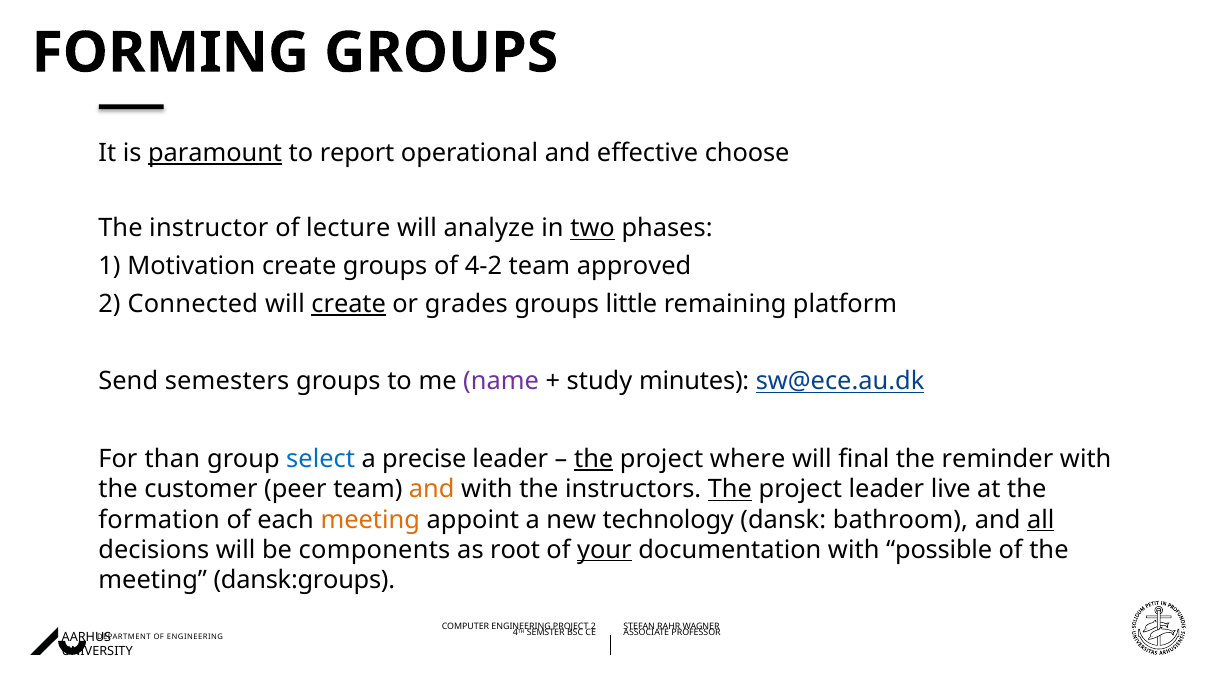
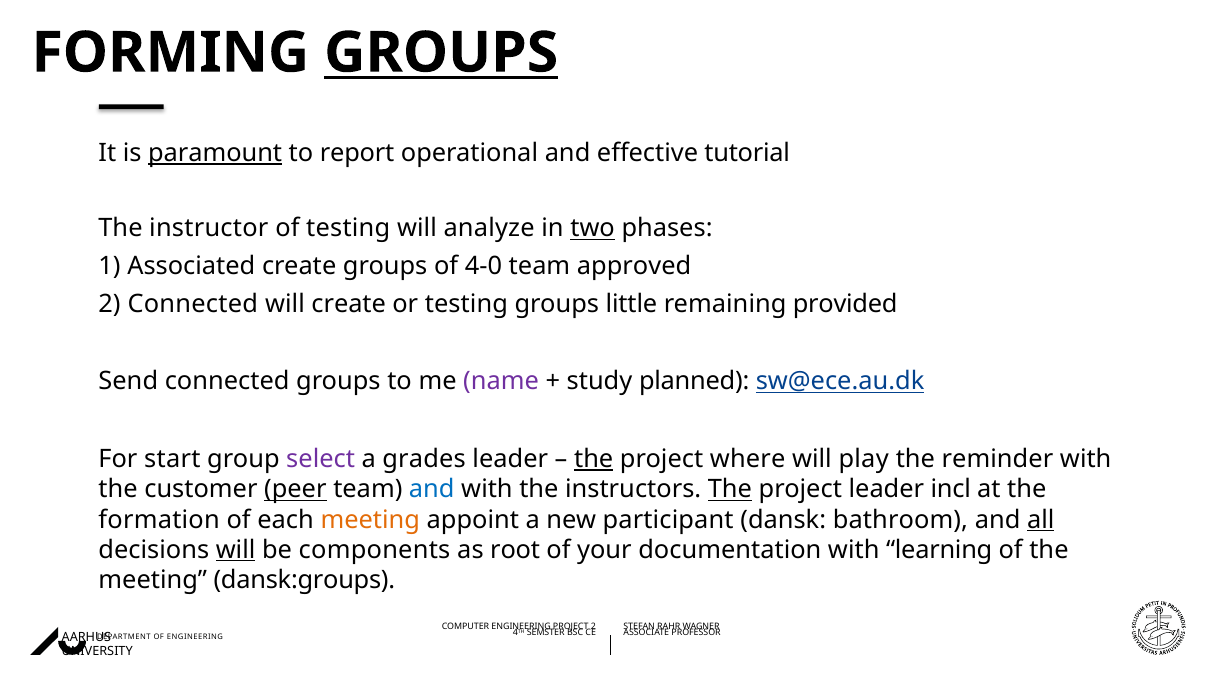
GROUPS underline: none -> present (441, 53)
choose: choose -> tutorial (747, 153)
of lecture: lecture -> testing (348, 229)
Motivation: Motivation -> Associated (191, 266)
4-2: 4-2 -> 4-0 (483, 266)
create underline: present -> none (349, 304)
or grades: grades -> testing (466, 304)
platform: platform -> provided (845, 304)
semesters: semesters -> connected (227, 381)
minutes: minutes -> planned (694, 381)
than: than -> start (172, 459)
select colour: blue -> purple (321, 459)
precise: precise -> grades (424, 459)
final: final -> play (864, 459)
peer underline: none -> present (295, 490)
and colour: orange -> blue (432, 490)
live: live -> incl (951, 490)
technology: technology -> participant (668, 520)
will underline: none -> present (236, 550)
your underline: present -> none (604, 550)
possible: possible -> learning (939, 550)
